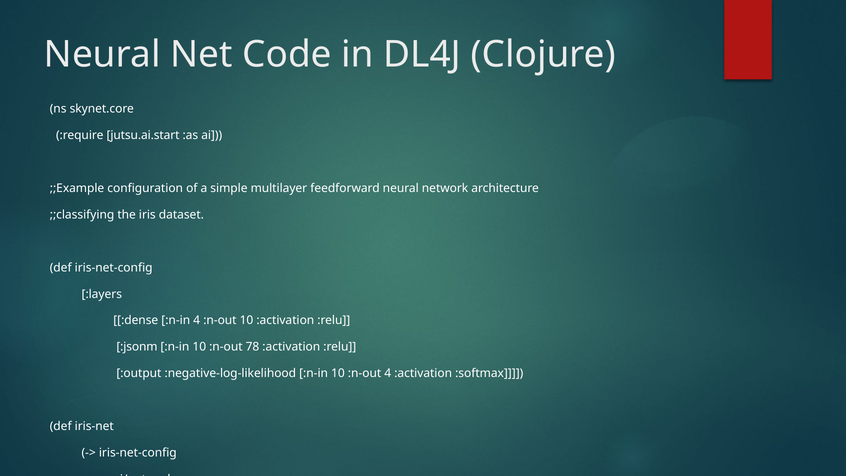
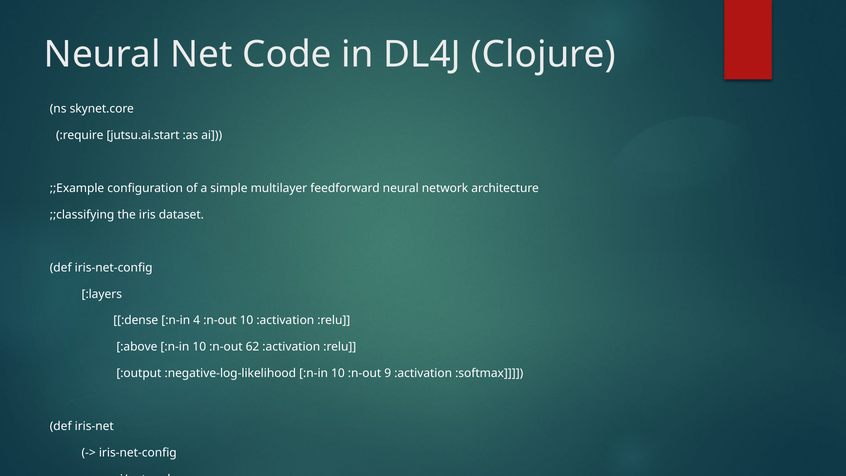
:jsonm: :jsonm -> :above (137, 347)
78: 78 -> 62 (252, 347)
:n-out 4: 4 -> 9 (388, 373)
